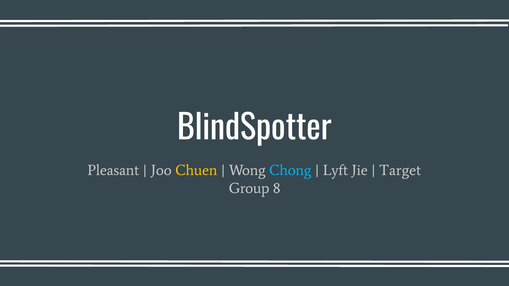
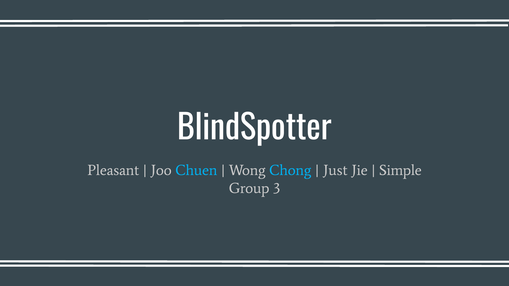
Chuen colour: yellow -> light blue (196, 171)
Lyft: Lyft -> Just (335, 171)
Target: Target -> Simple (400, 171)
8: 8 -> 3 (277, 188)
